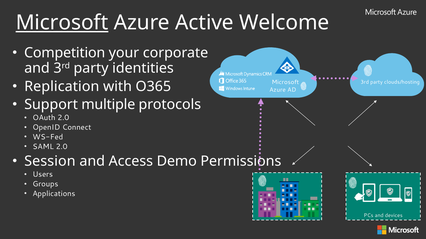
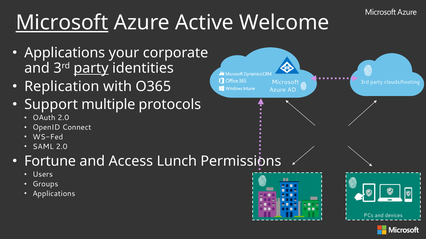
Competition: Competition -> Applications (65, 53)
party underline: none -> present (91, 68)
Session: Session -> Fortune (50, 162)
Demo: Demo -> Lunch (177, 162)
